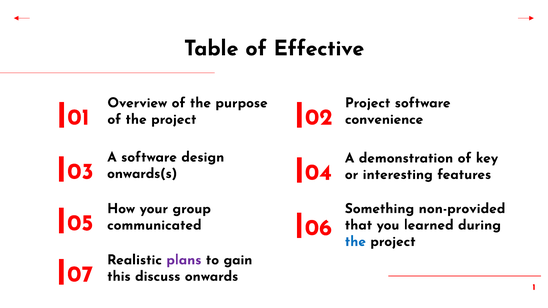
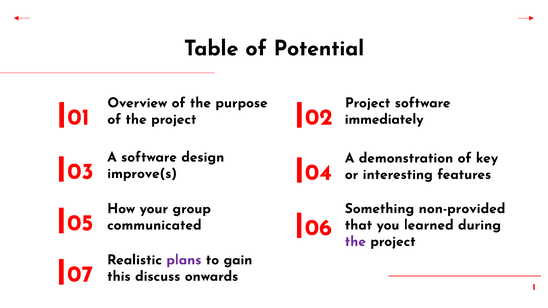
Effective: Effective -> Potential (319, 48)
convenience: convenience -> immediately (384, 119)
onwards(s: onwards(s -> improve(s (142, 174)
the colour: blue -> purple (355, 242)
